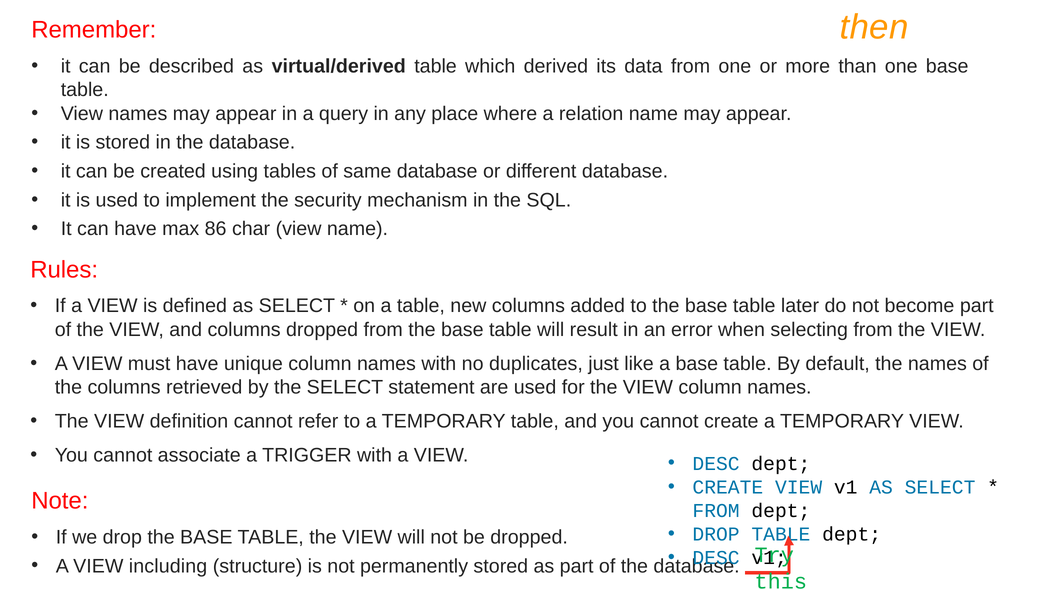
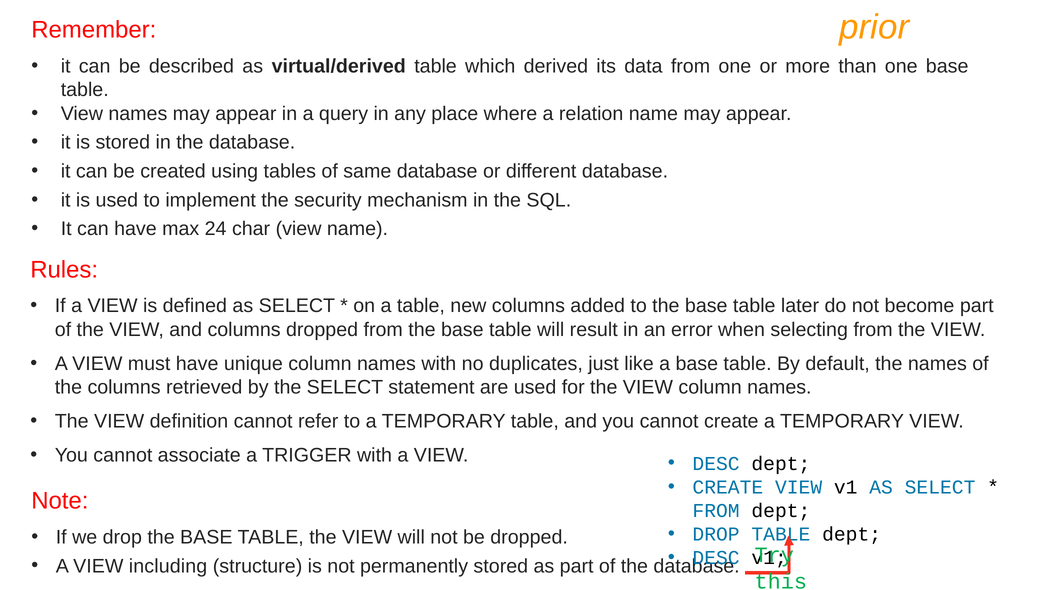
then: then -> prior (874, 27)
86: 86 -> 24 (216, 229)
